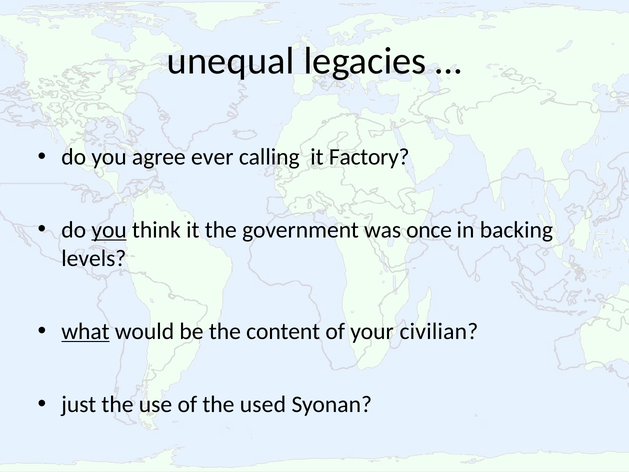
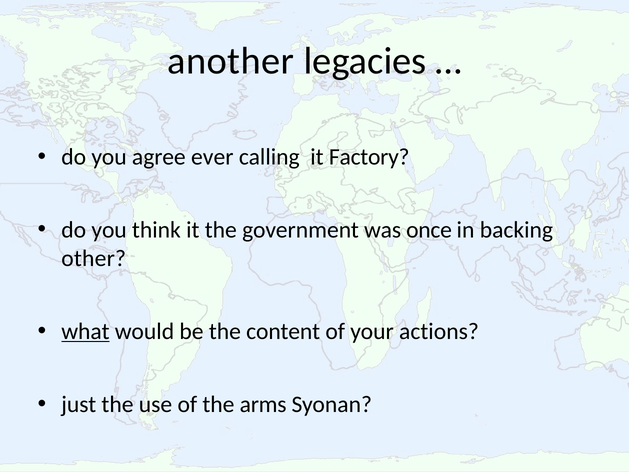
unequal: unequal -> another (231, 61)
you underline: present -> none (109, 230)
levels: levels -> other (94, 258)
civilian: civilian -> actions (439, 331)
used: used -> arms (263, 404)
